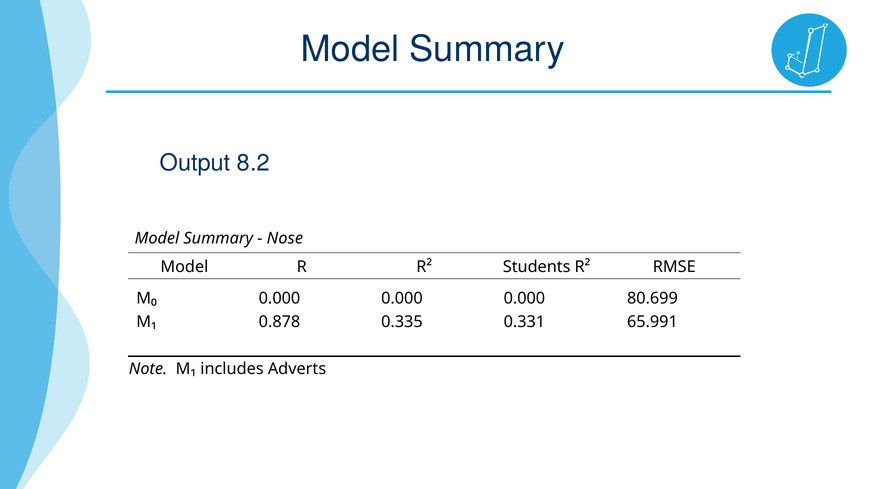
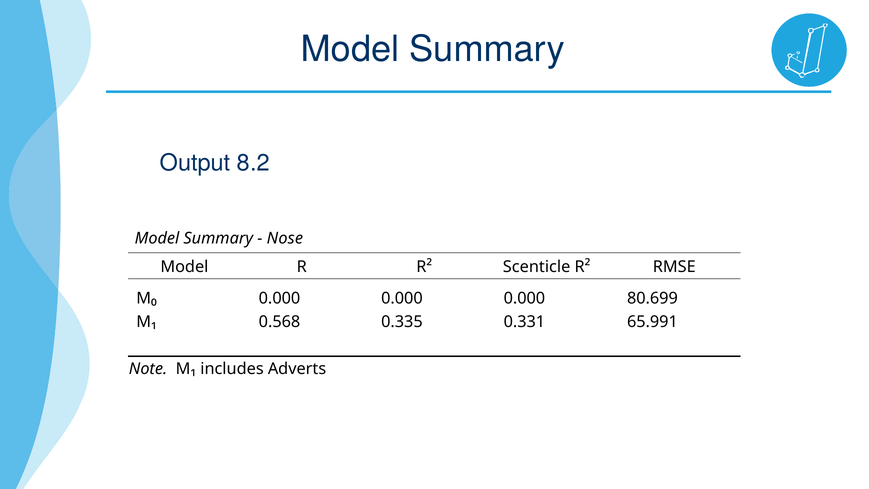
Students: Students -> Scenticle (537, 267)
0.878: 0.878 -> 0.568 (280, 322)
